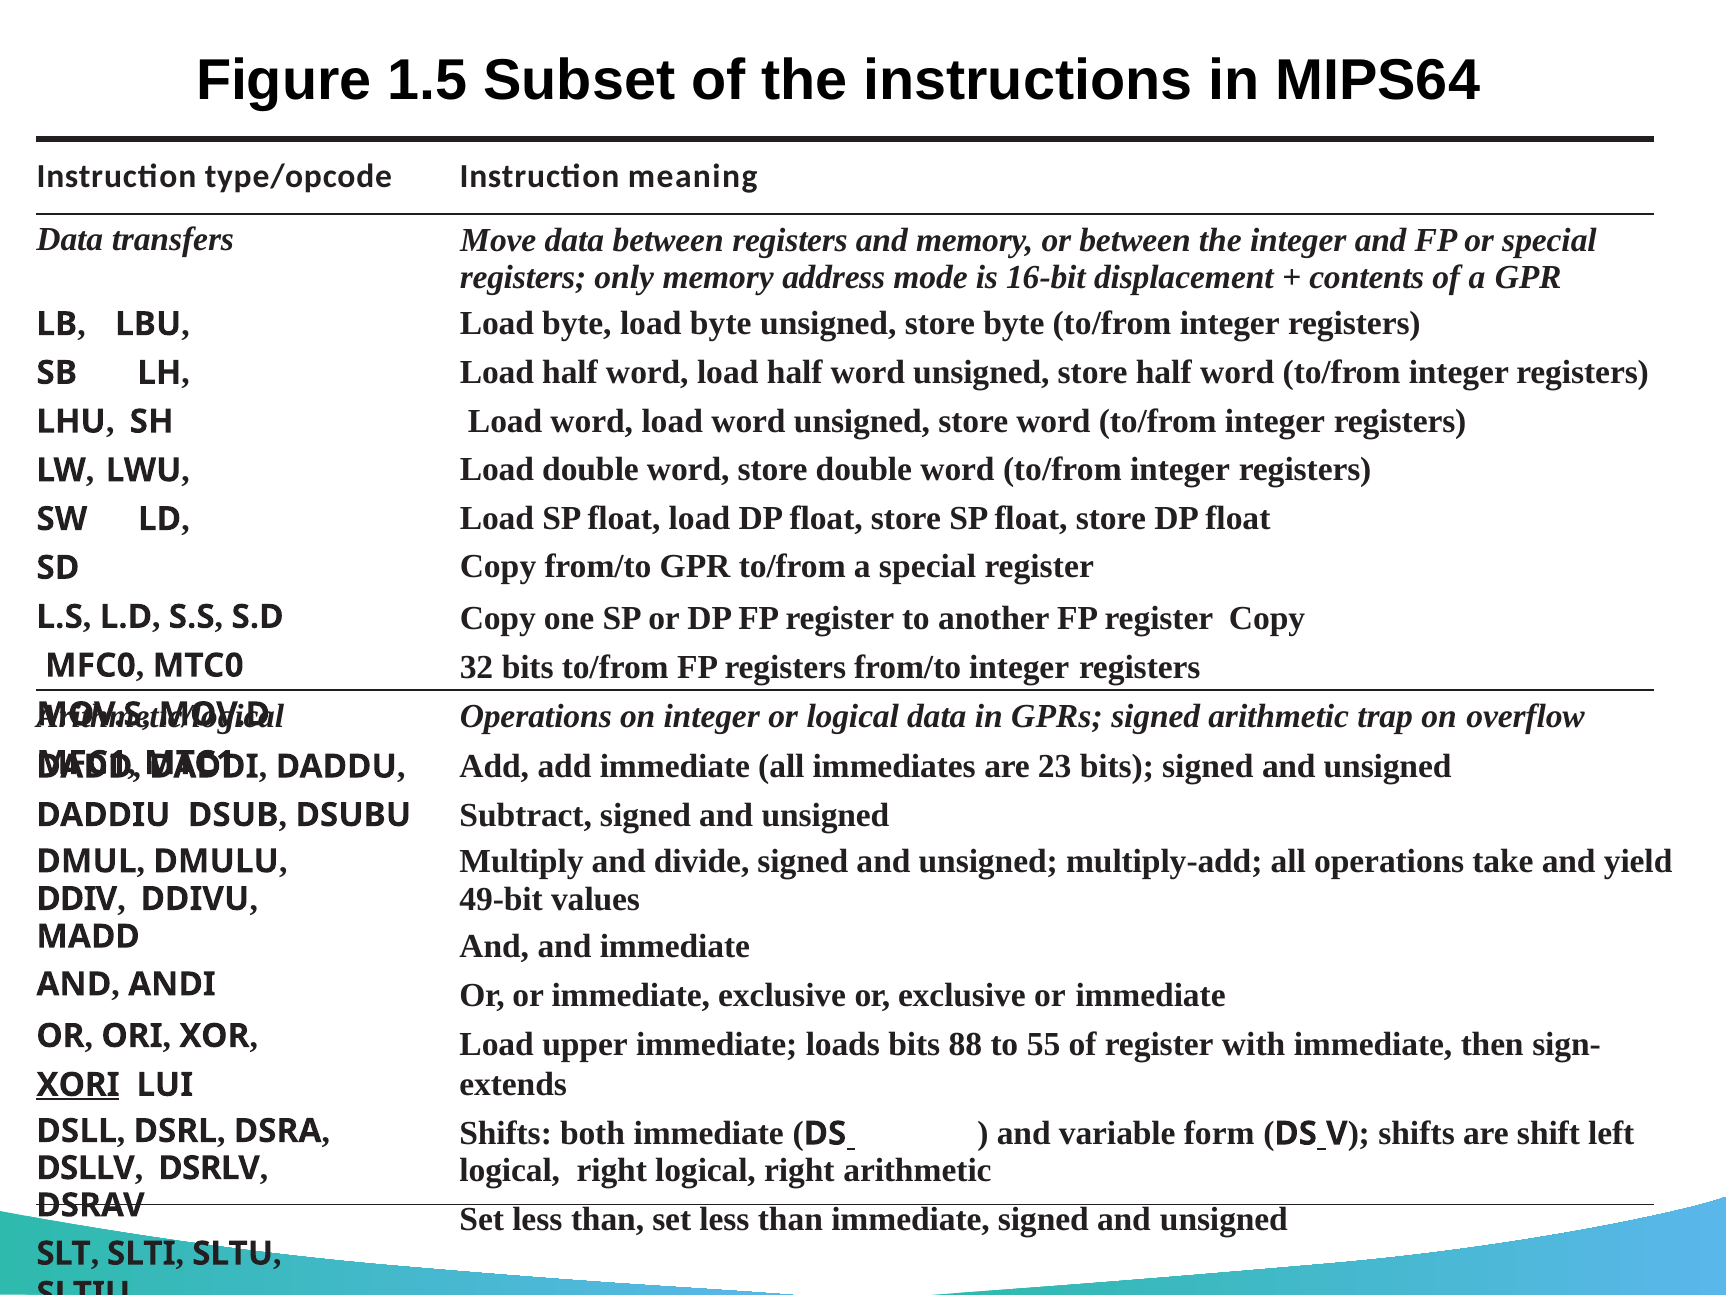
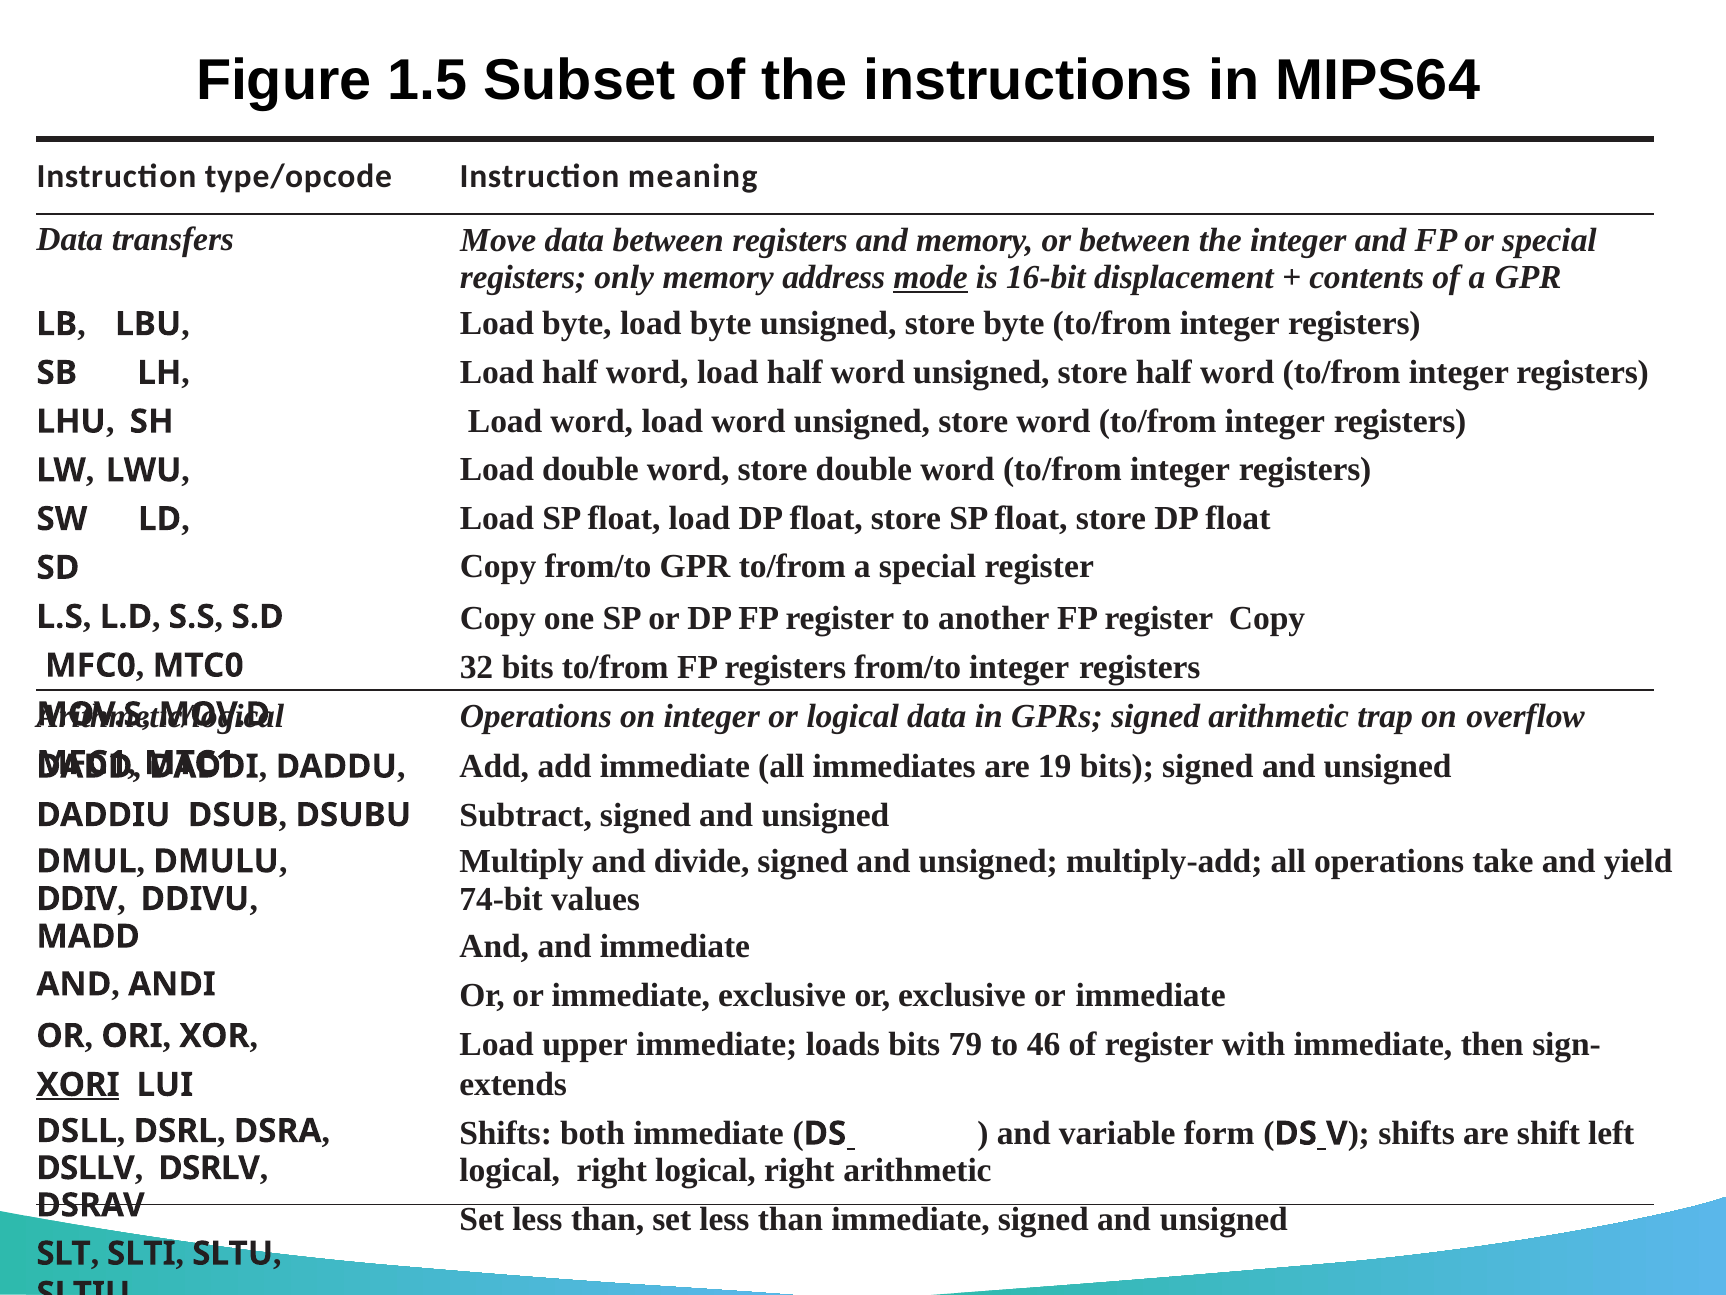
mode underline: none -> present (931, 278)
23: 23 -> 19 (1055, 766)
49-bit: 49-bit -> 74-bit (501, 899)
88: 88 -> 79 (965, 1044)
55: 55 -> 46 (1044, 1044)
